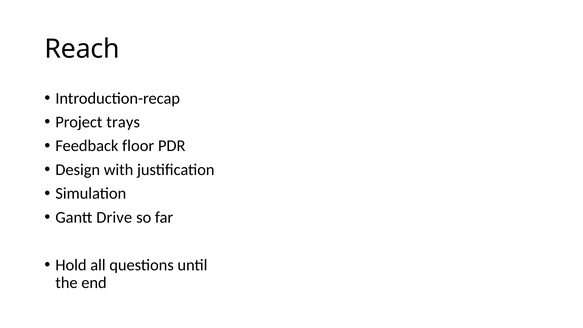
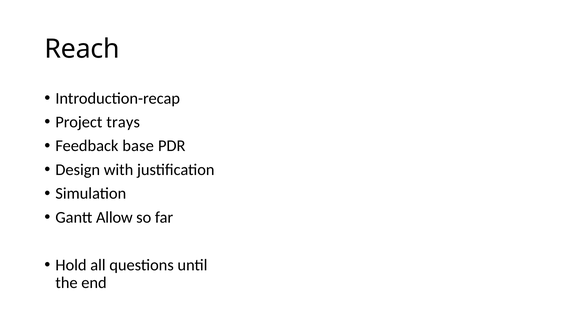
floor: floor -> base (138, 146)
Drive: Drive -> Allow (114, 217)
